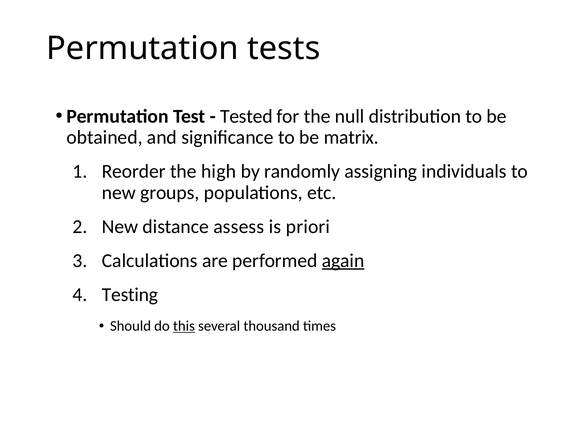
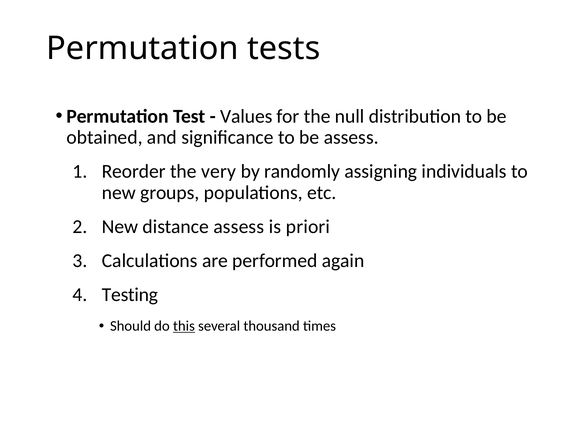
Tested: Tested -> Values (246, 116)
be matrix: matrix -> assess (351, 137)
high: high -> very (219, 171)
again underline: present -> none (343, 261)
